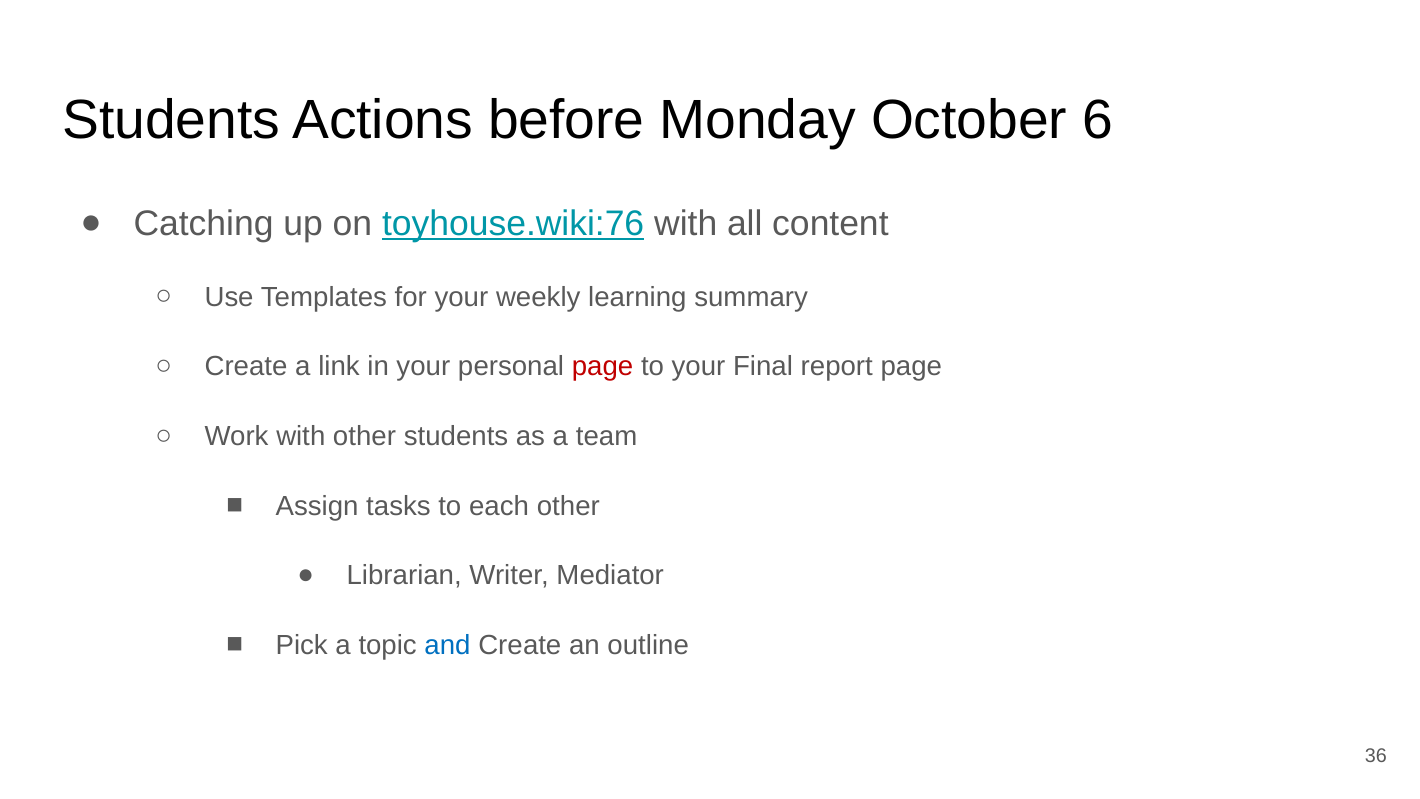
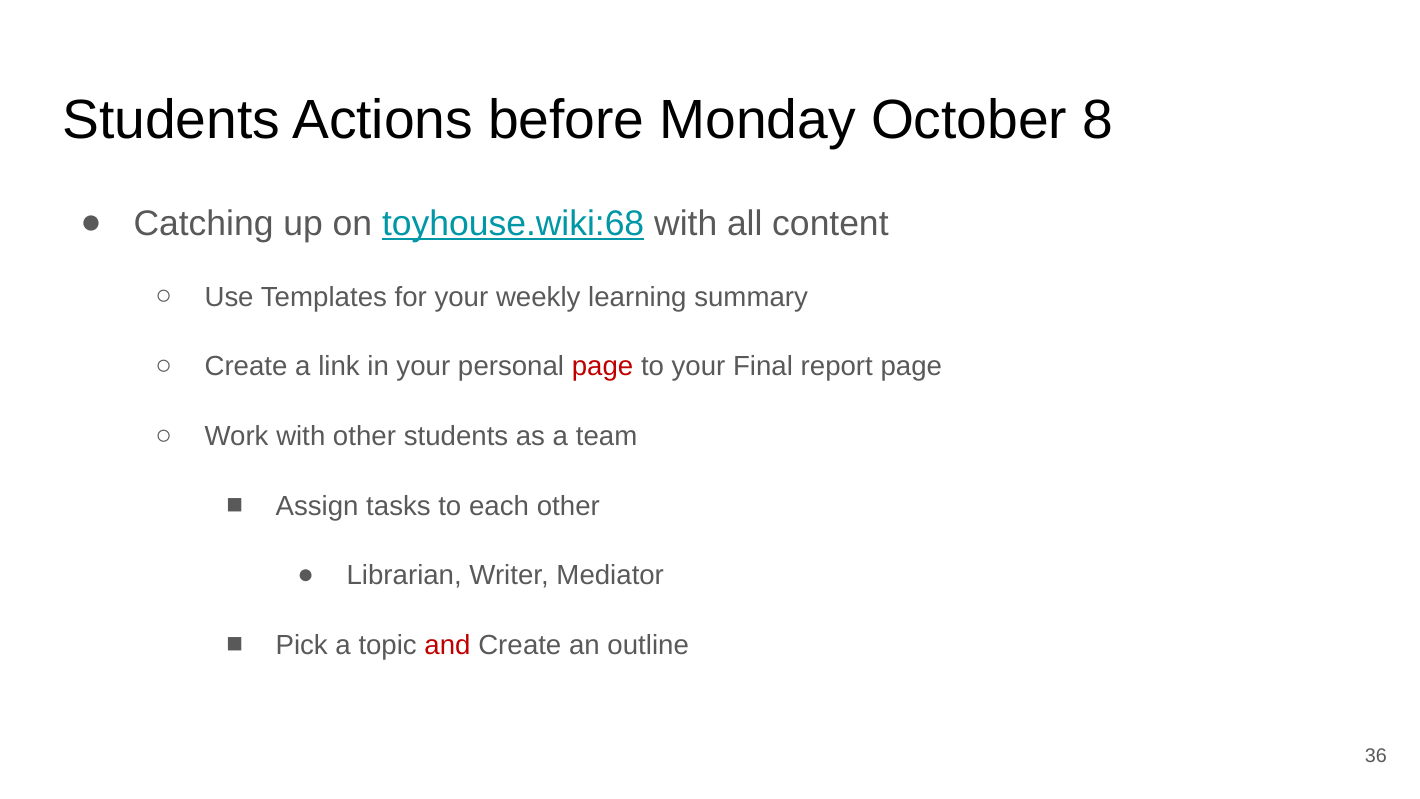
6: 6 -> 8 (1098, 120)
toyhouse.wiki:76: toyhouse.wiki:76 -> toyhouse.wiki:68 (513, 223)
and colour: blue -> red (448, 645)
